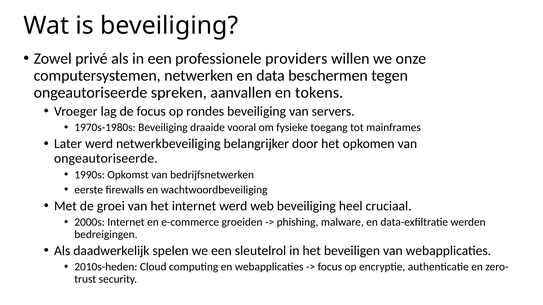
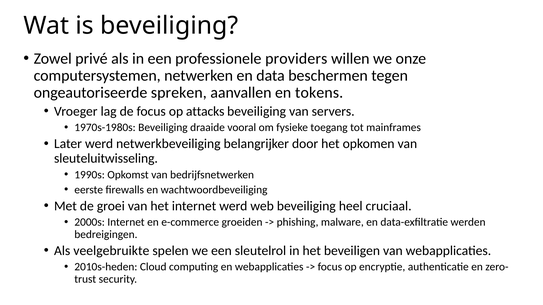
rondes: rondes -> attacks (205, 111)
ongeautoriseerde: ongeautoriseerde -> sleuteluitwisseling (106, 159)
daadwerkelijk: daadwerkelijk -> veelgebruikte (111, 251)
